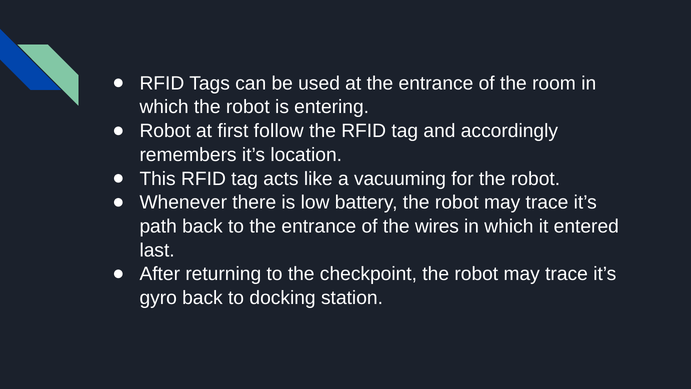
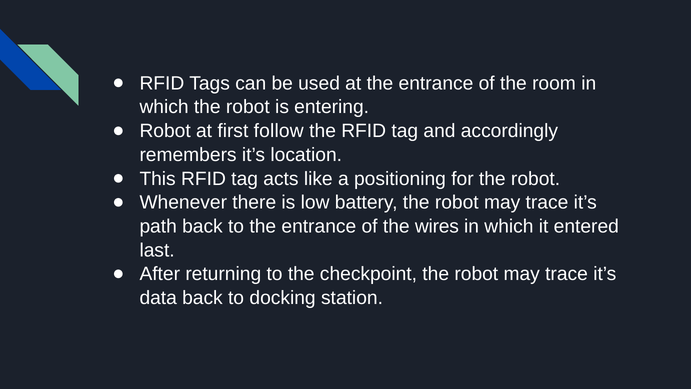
vacuuming: vacuuming -> positioning (400, 179)
gyro: gyro -> data (158, 298)
